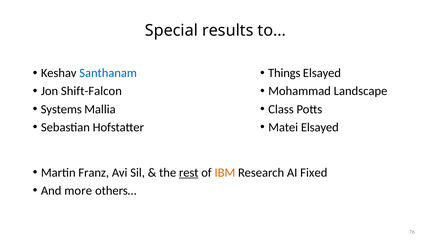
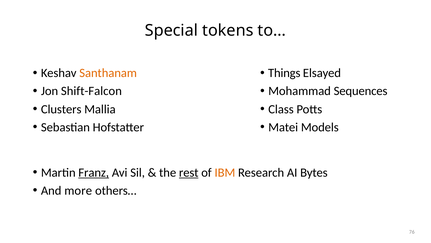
results: results -> tokens (228, 30)
Santhanam colour: blue -> orange (108, 73)
Landscape: Landscape -> Sequences (361, 91)
Systems: Systems -> Clusters (61, 109)
Matei Elsayed: Elsayed -> Models (320, 127)
Franz underline: none -> present (94, 172)
Fixed: Fixed -> Bytes (314, 172)
